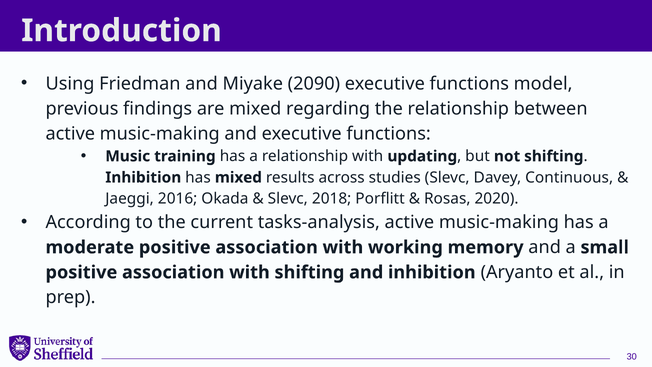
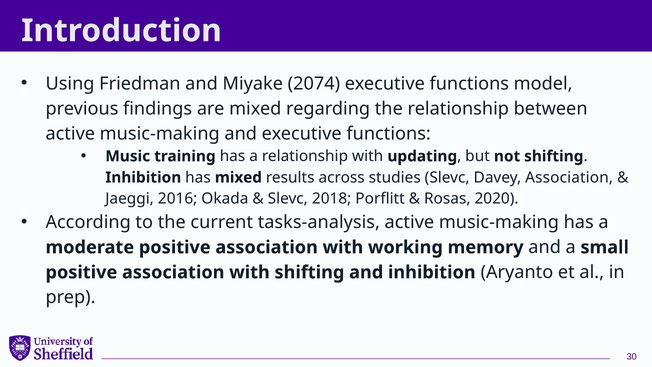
2090: 2090 -> 2074 (314, 84)
Davey Continuous: Continuous -> Association (569, 177)
